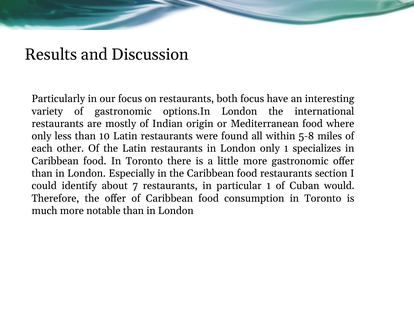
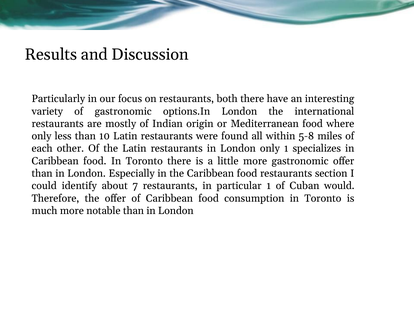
both focus: focus -> there (252, 99)
